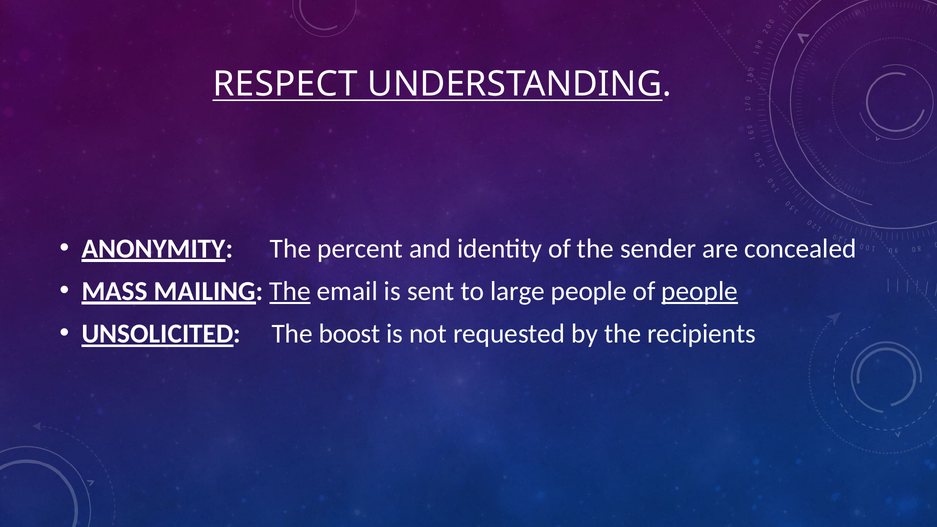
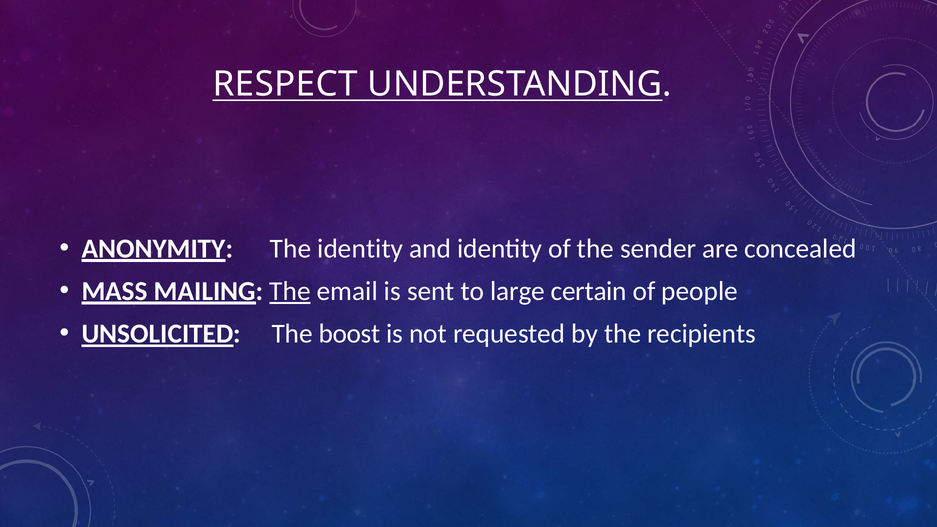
The percent: percent -> identity (360, 249)
large people: people -> certain (589, 291)
people underline: present -> none (700, 291)
